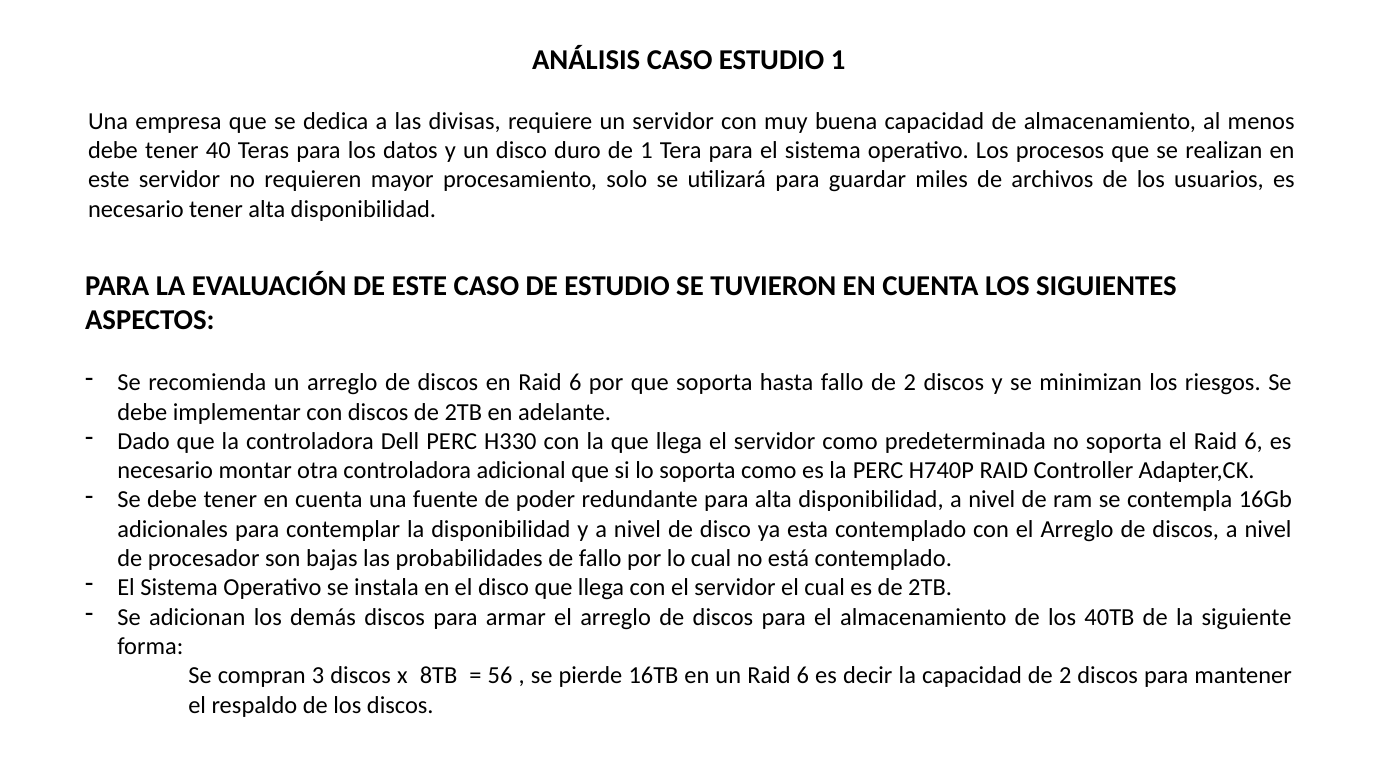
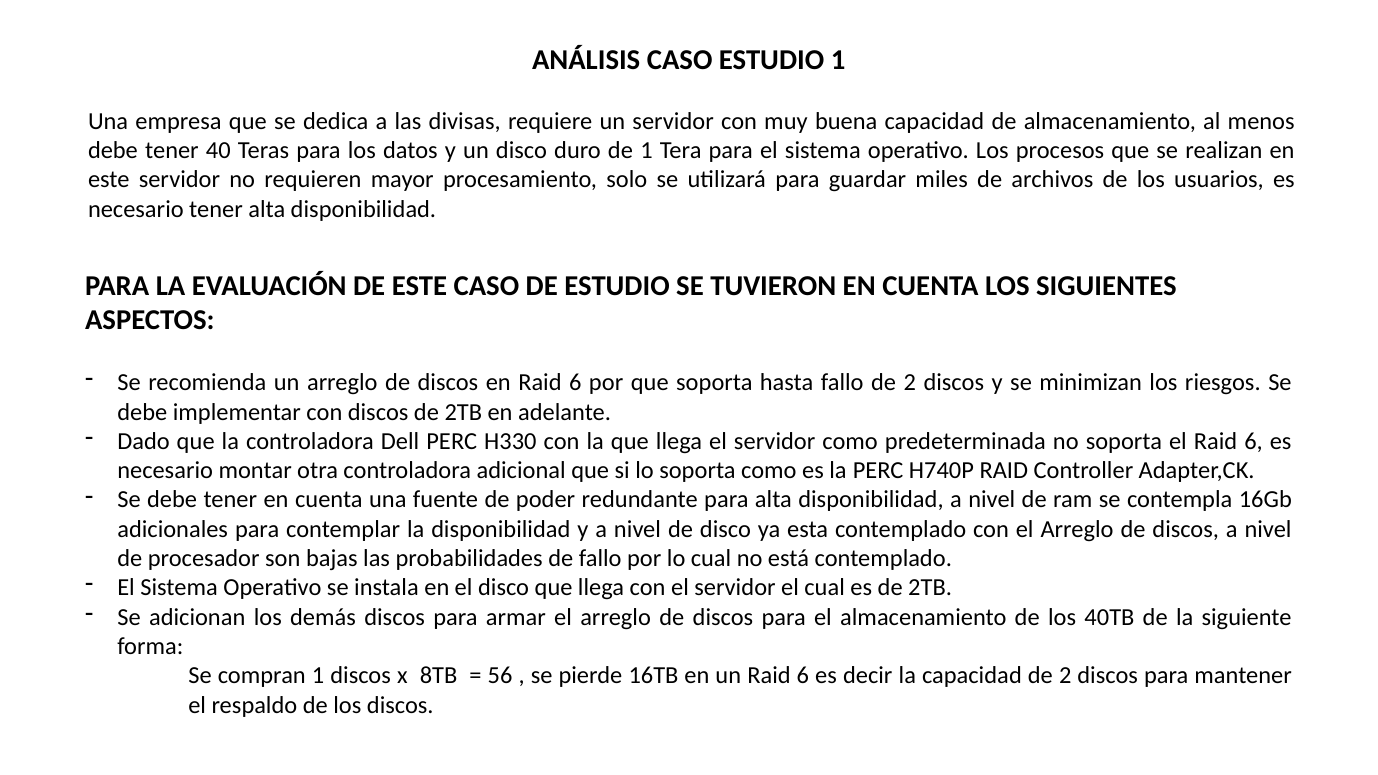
compran 3: 3 -> 1 (318, 676)
